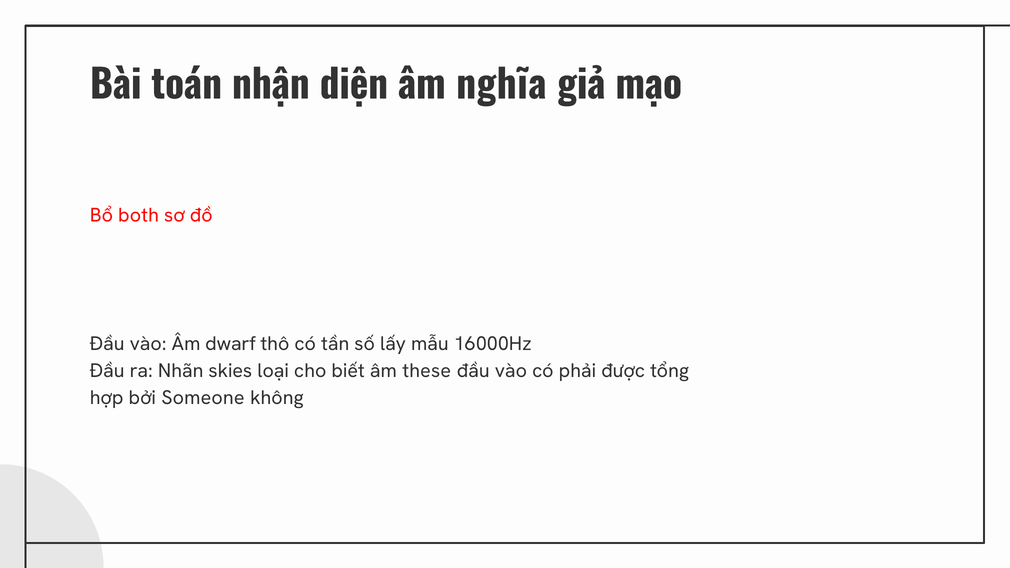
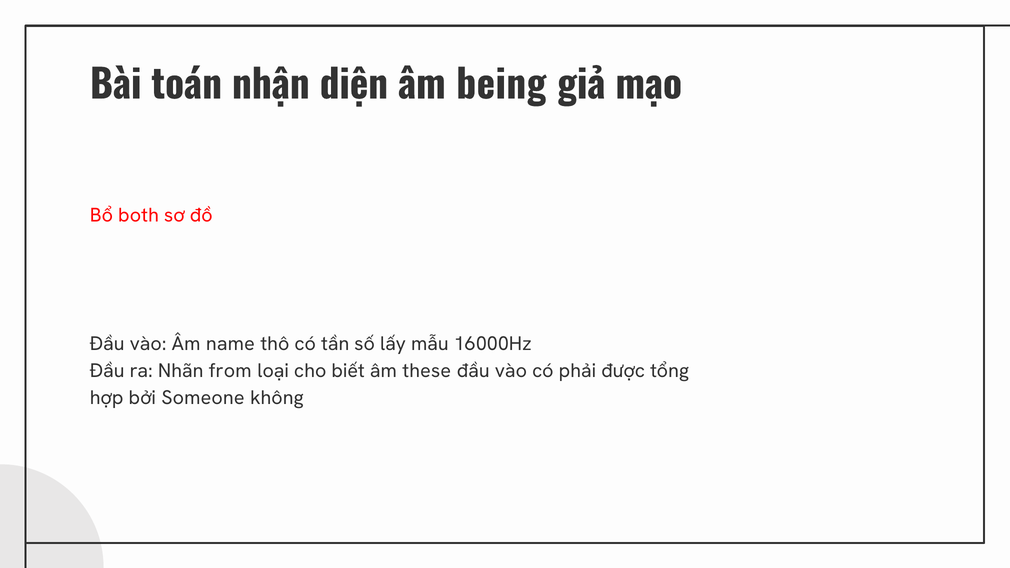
nghĩa: nghĩa -> being (501, 86)
dwarf: dwarf -> name (230, 344)
skies: skies -> from (230, 371)
